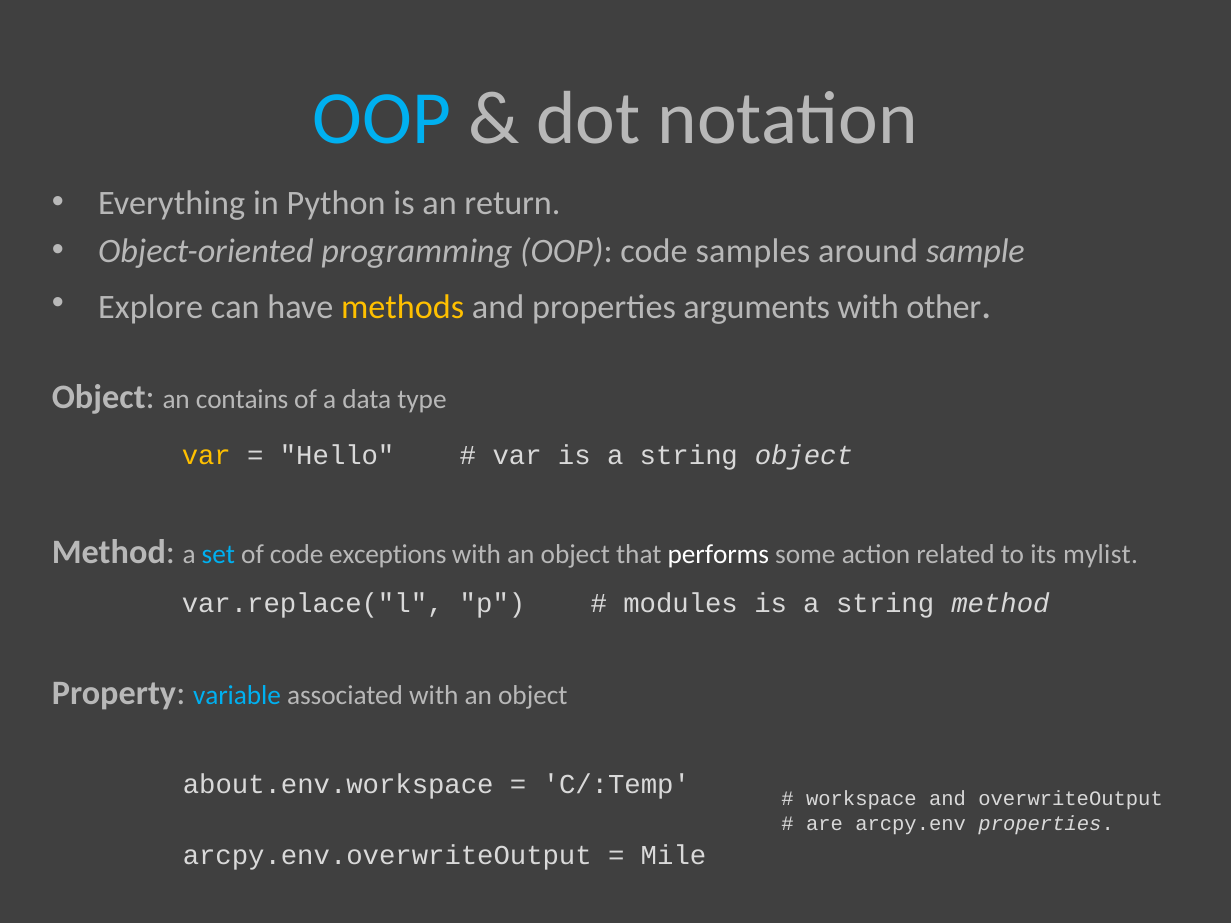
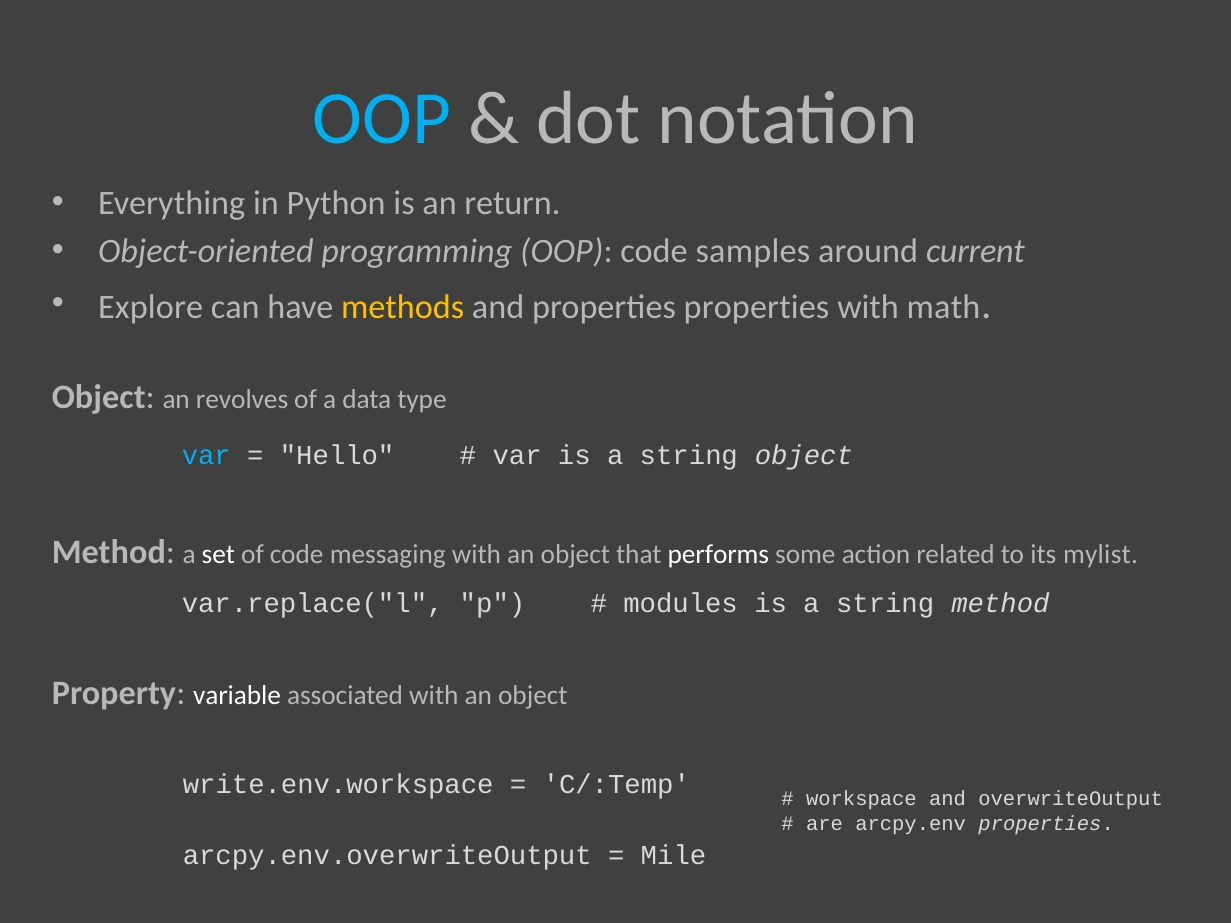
sample: sample -> current (975, 251)
properties arguments: arguments -> properties (756, 307)
other: other -> math (944, 307)
contains: contains -> revolves (242, 400)
var colour: yellow -> light blue (206, 456)
set colour: light blue -> white (218, 555)
exceptions: exceptions -> messaging (388, 555)
variable colour: light blue -> white (237, 695)
about.env.workspace: about.env.workspace -> write.env.workspace (338, 784)
